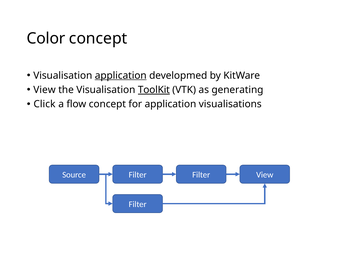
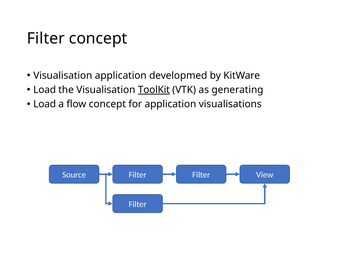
Color: Color -> Filter (46, 38)
application underline: present -> none (121, 75)
View: View -> Load (45, 90)
Click: Click -> Load (45, 104)
